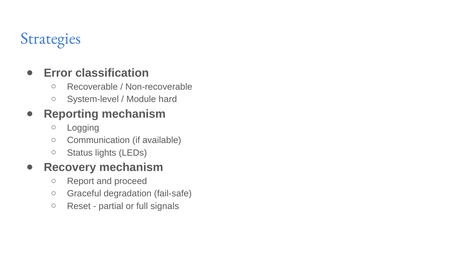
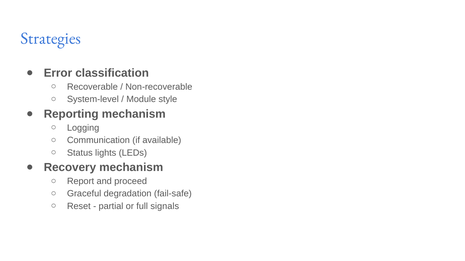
hard: hard -> style (168, 99)
